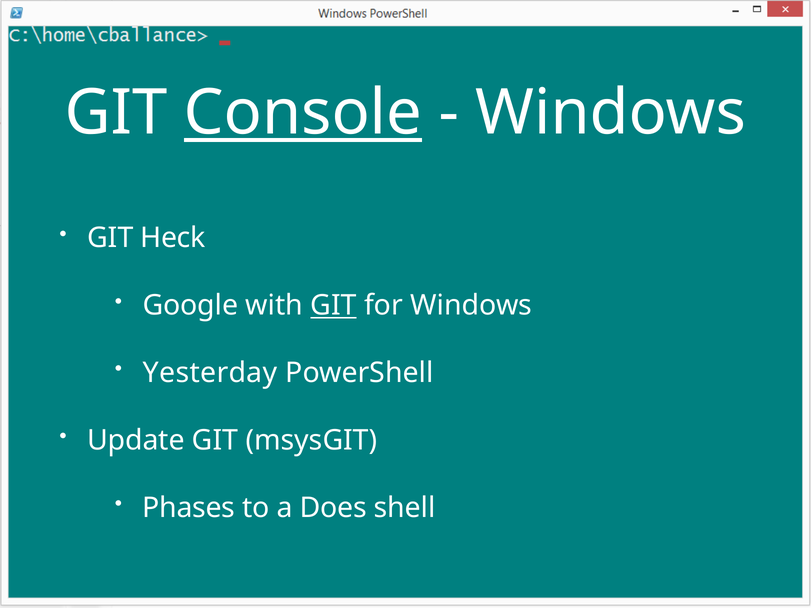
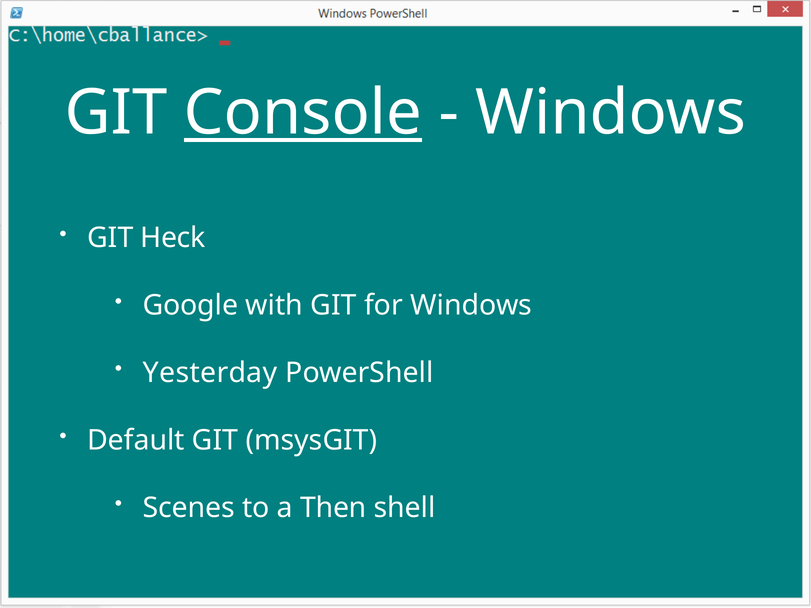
GIT underline: present -> none (334, 306)
Update: Update -> Default (136, 441)
Phases: Phases -> Scenes (189, 508)
Does: Does -> Then (333, 508)
